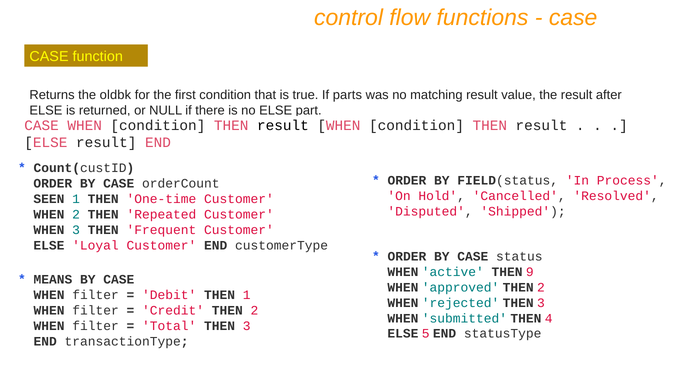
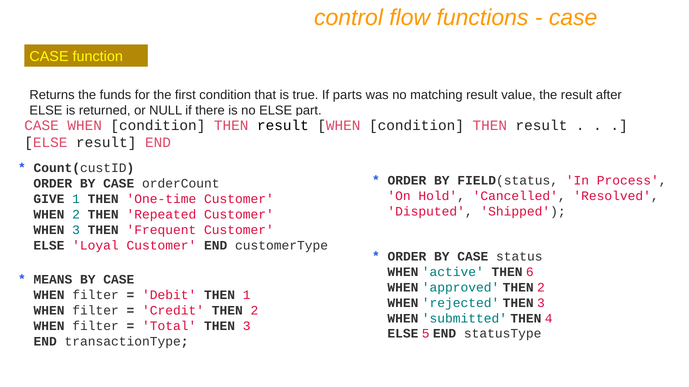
oldbk: oldbk -> funds (116, 95)
SEEN: SEEN -> GIVE (49, 199)
9: 9 -> 6 (530, 272)
